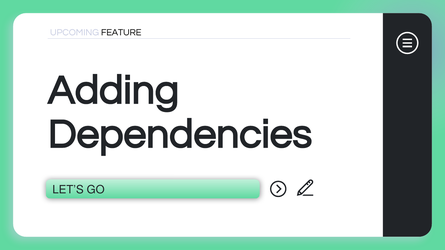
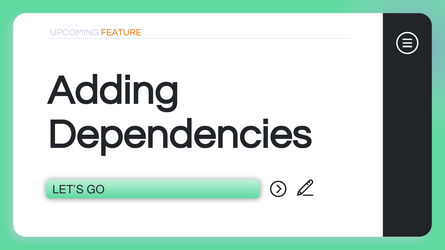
FEATURE colour: black -> orange (121, 32)
